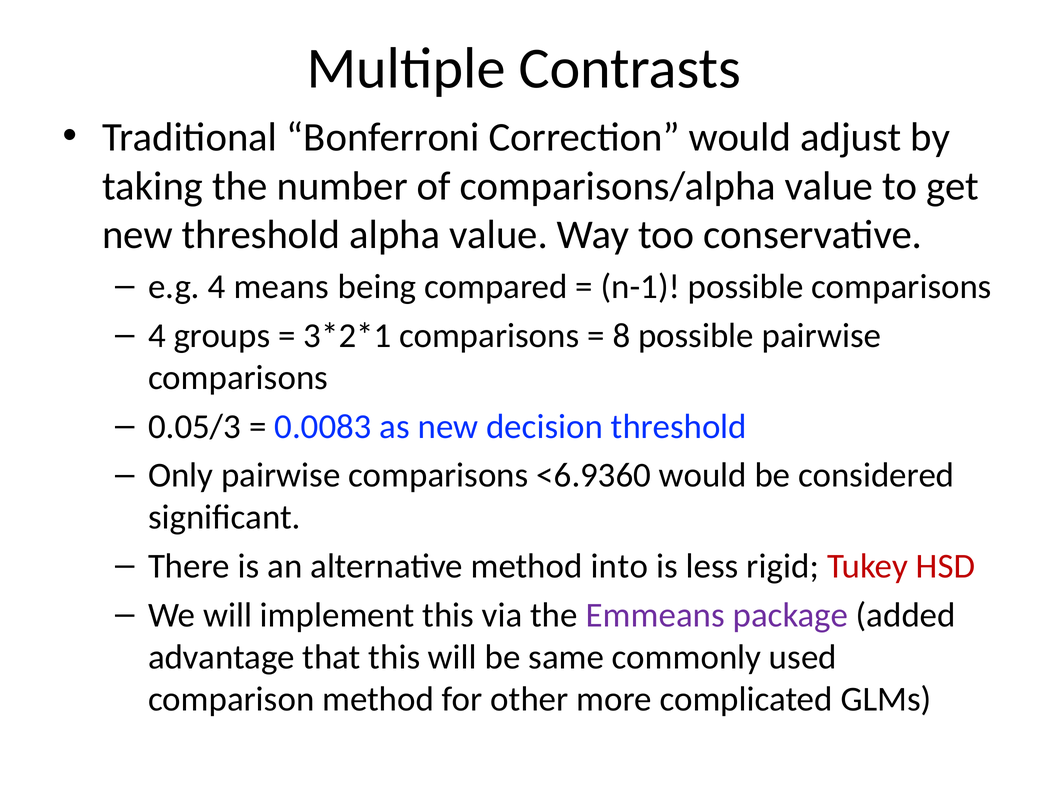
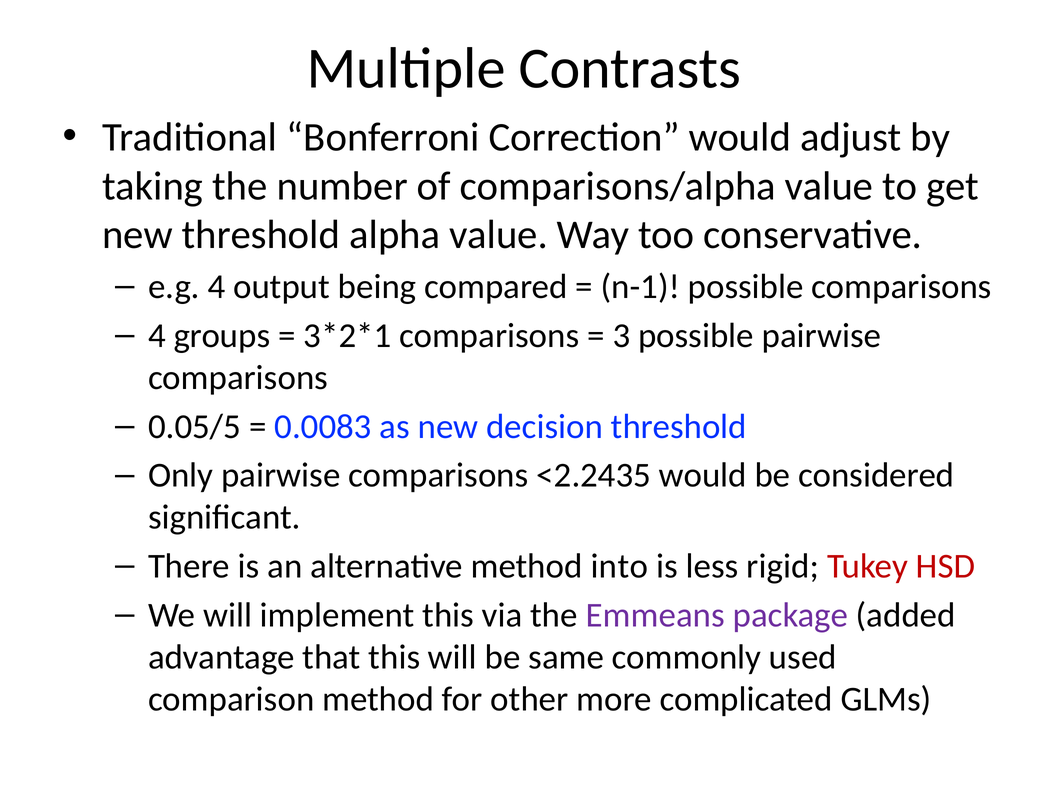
means: means -> output (282, 287)
8: 8 -> 3 (621, 336)
0.05/3: 0.05/3 -> 0.05/5 (195, 427)
<6.9360: <6.9360 -> <2.2435 (594, 475)
